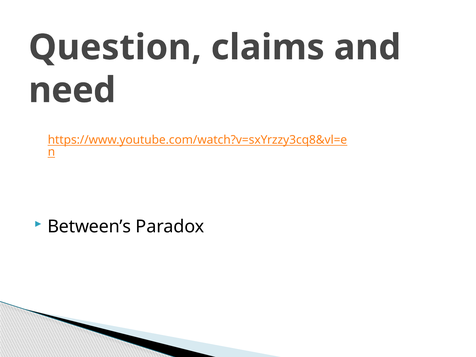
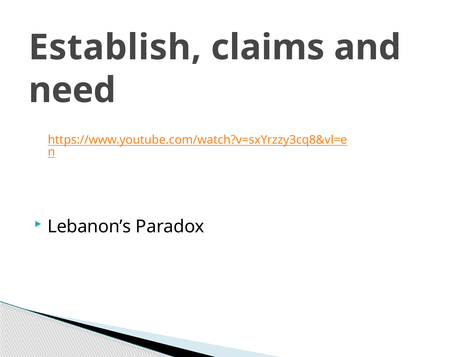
Question: Question -> Establish (115, 47)
Between’s: Between’s -> Lebanon’s (89, 227)
